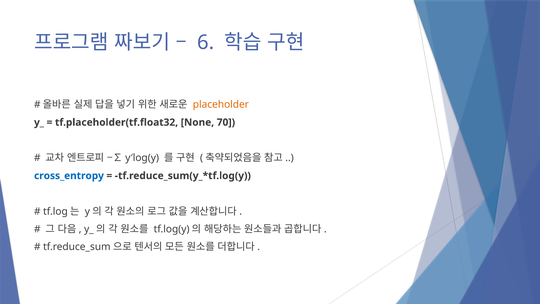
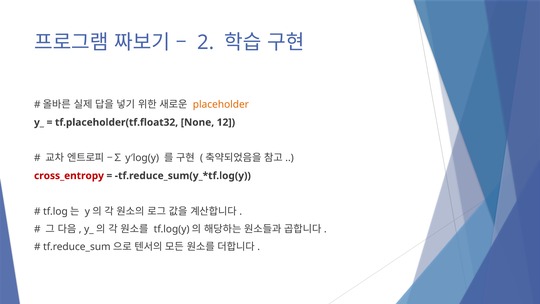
6: 6 -> 2 (206, 43)
70: 70 -> 12 (226, 122)
cross_entropy colour: blue -> red (69, 176)
